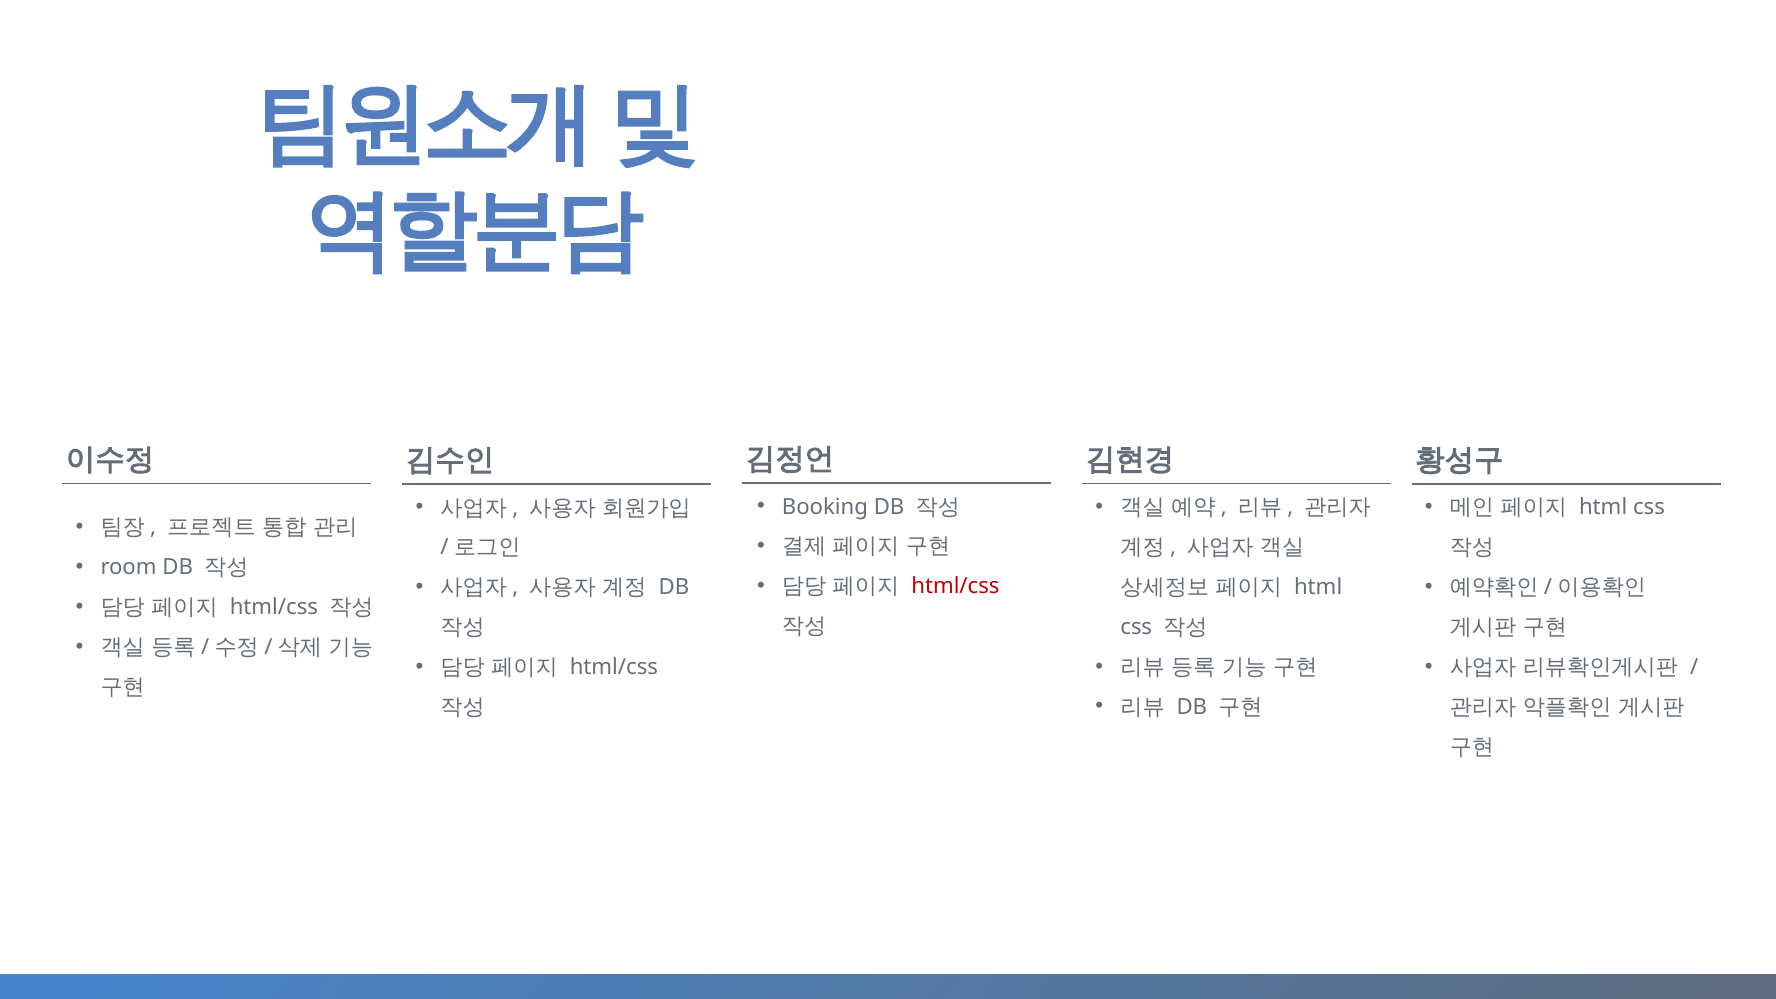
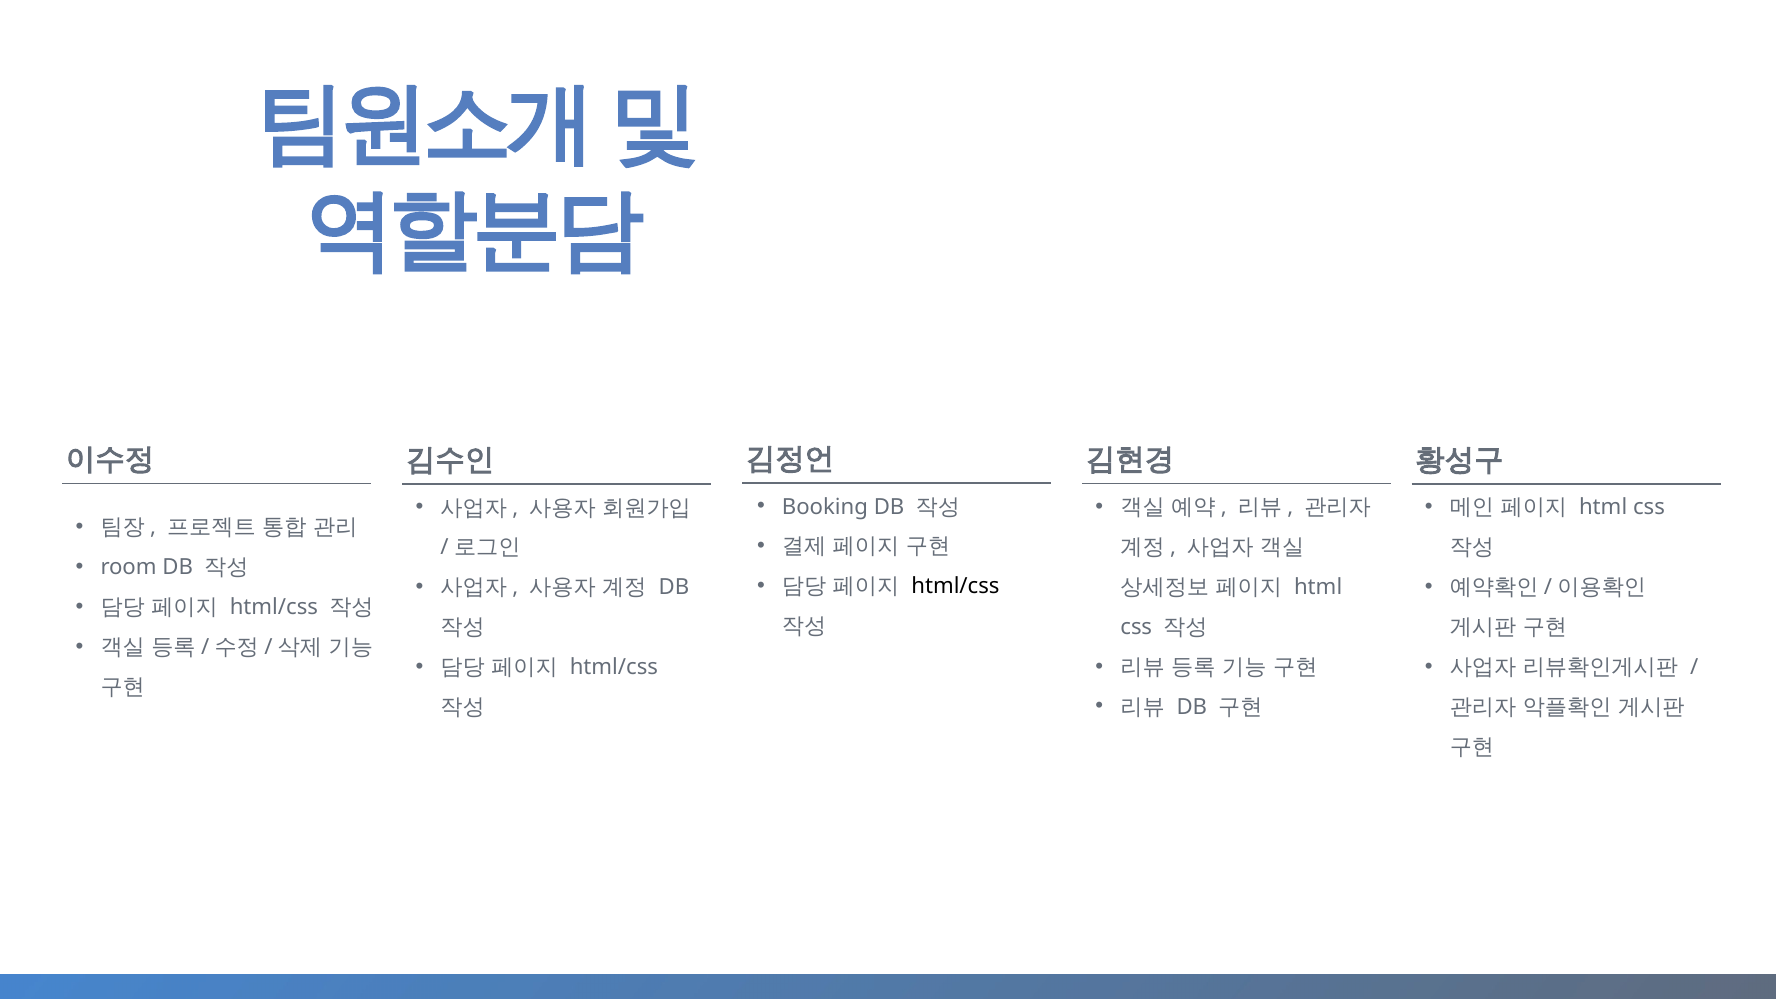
html/css colour: red -> black (955, 587)
